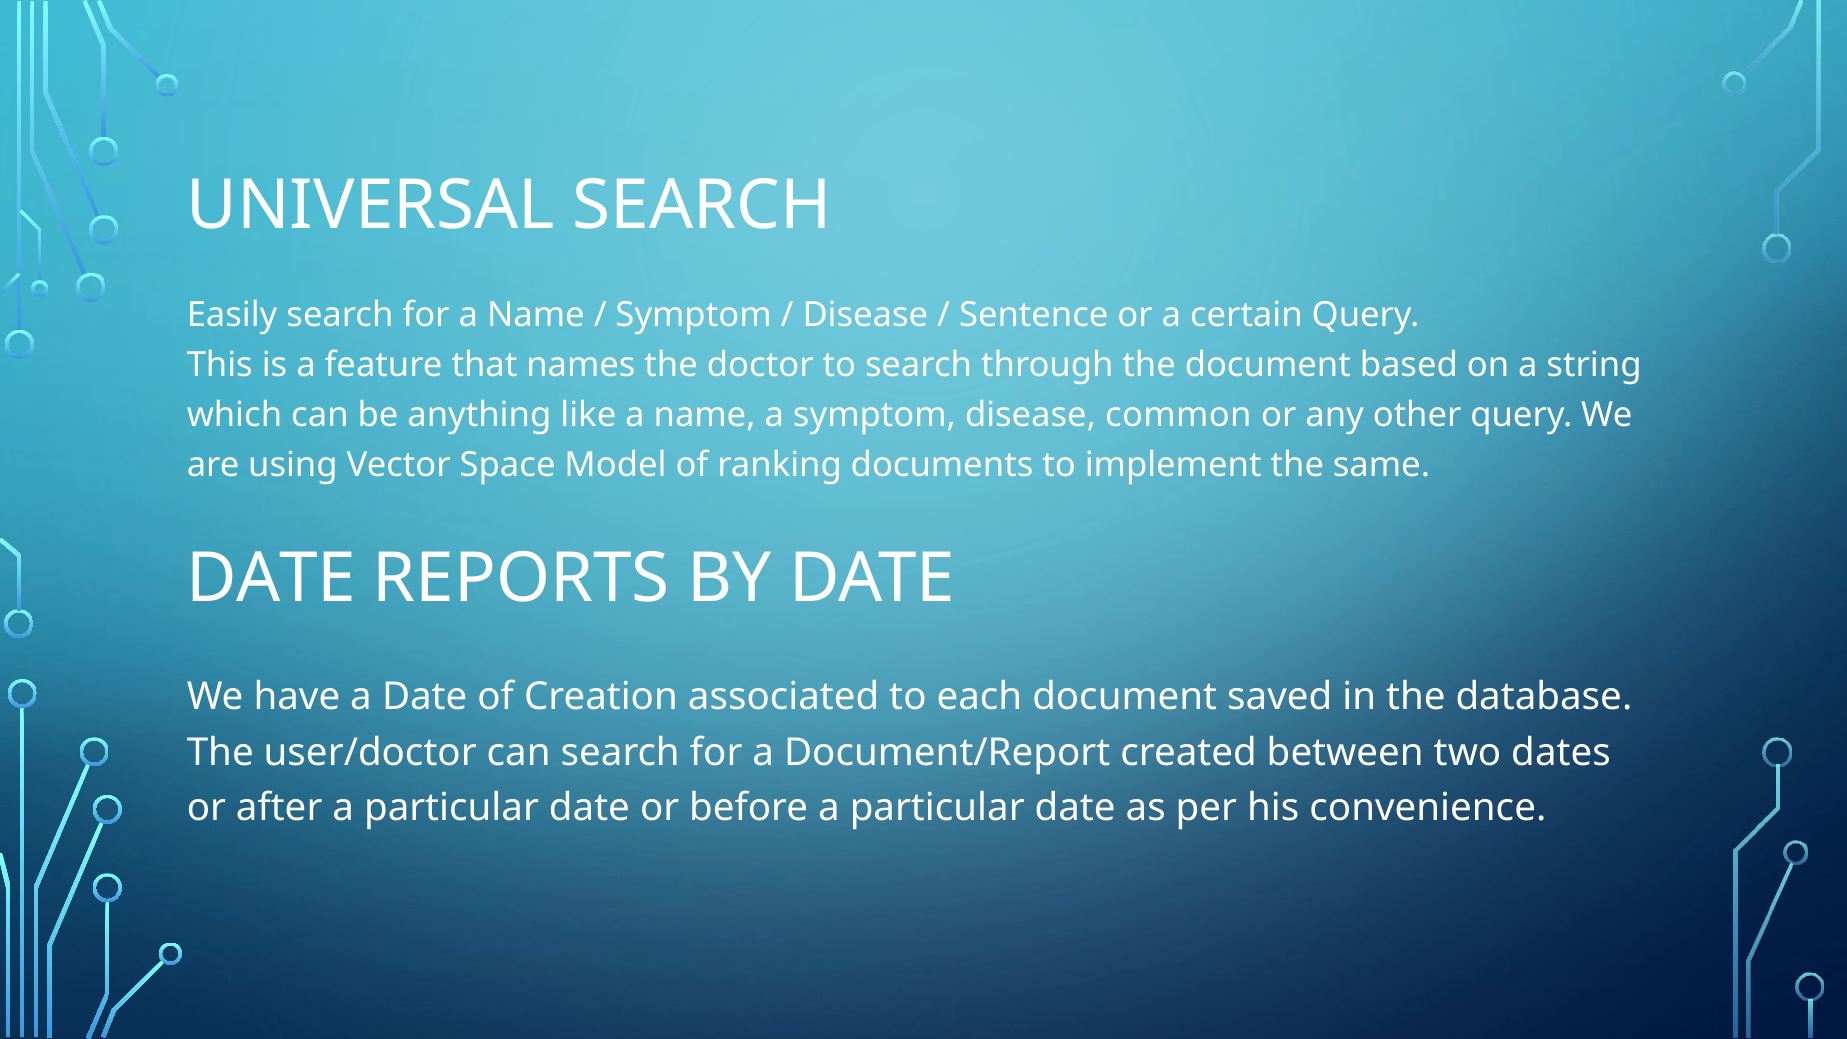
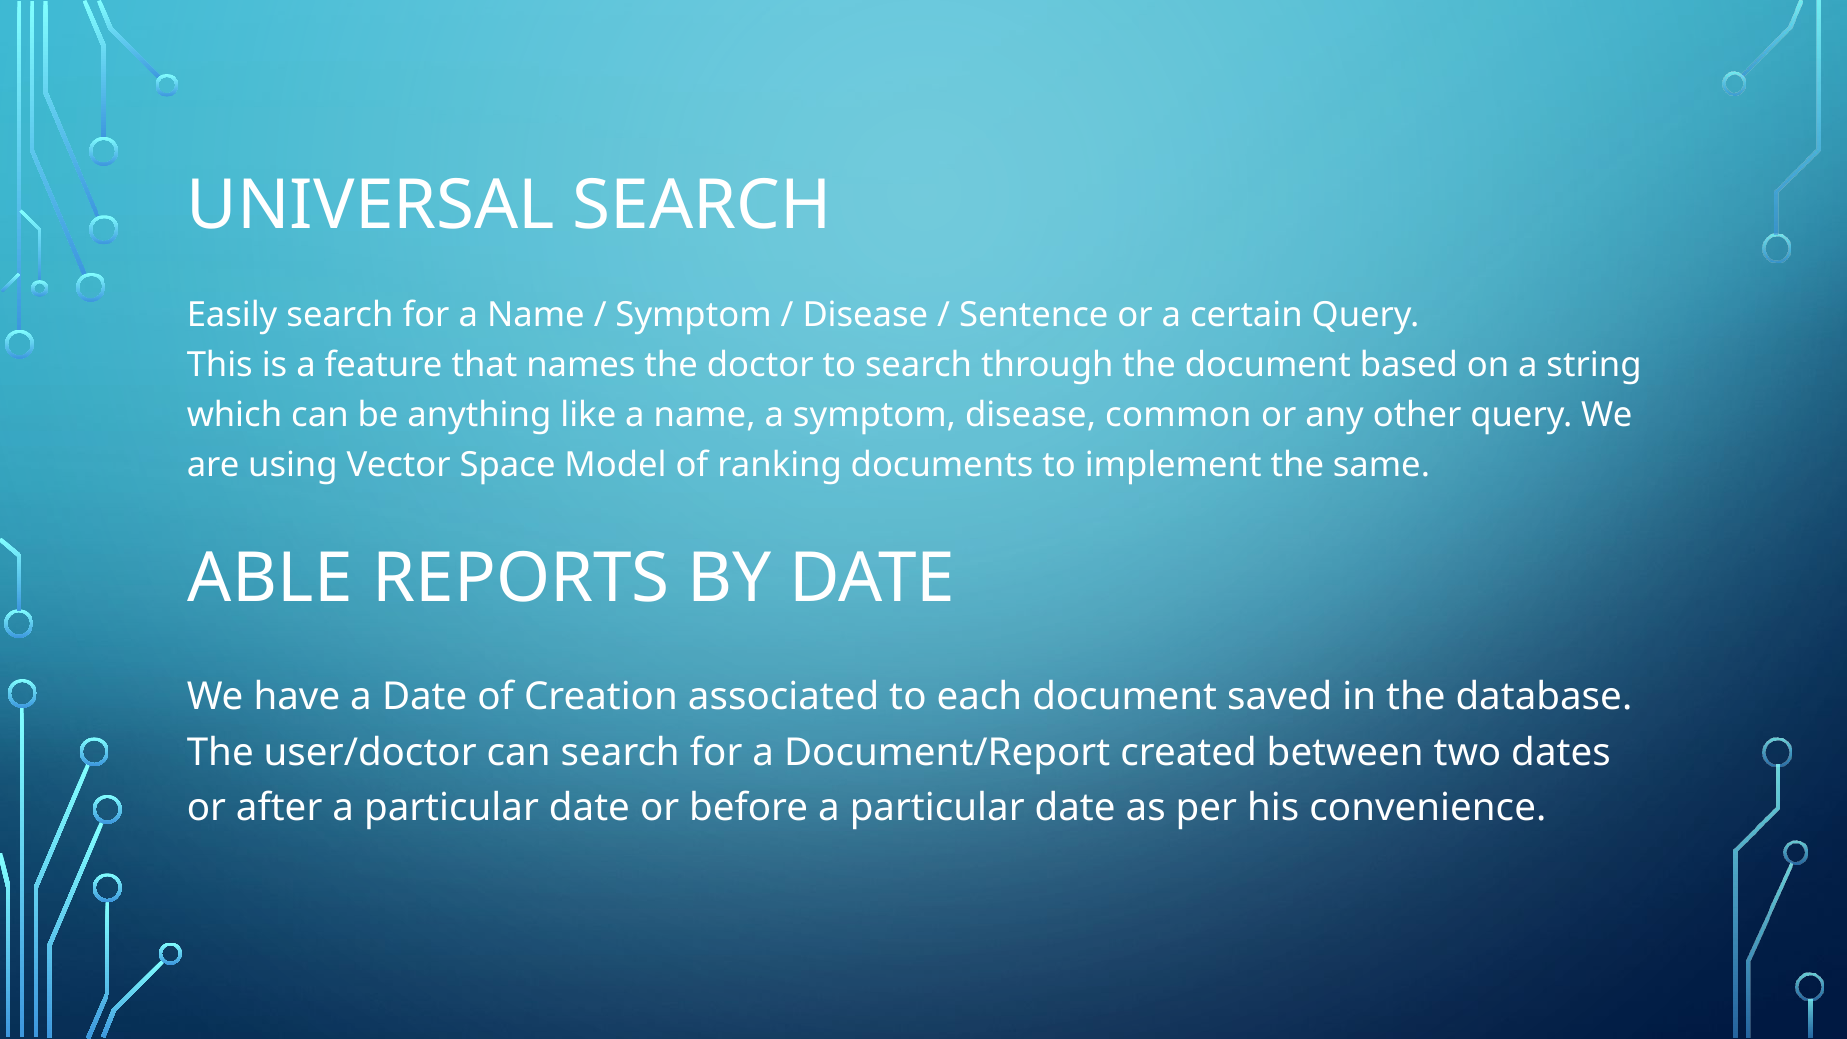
DATE: DATE -> ABLE (270, 579)
